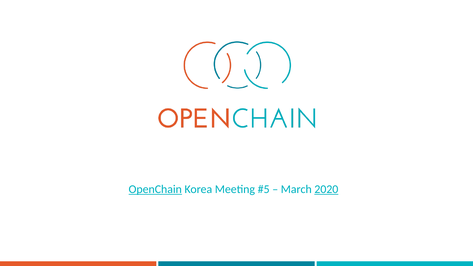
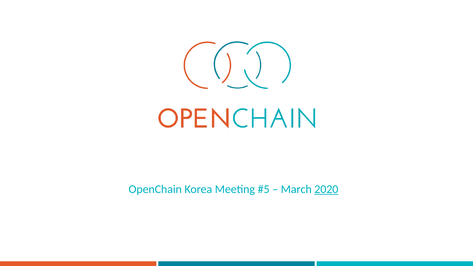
OpenChain underline: present -> none (155, 189)
